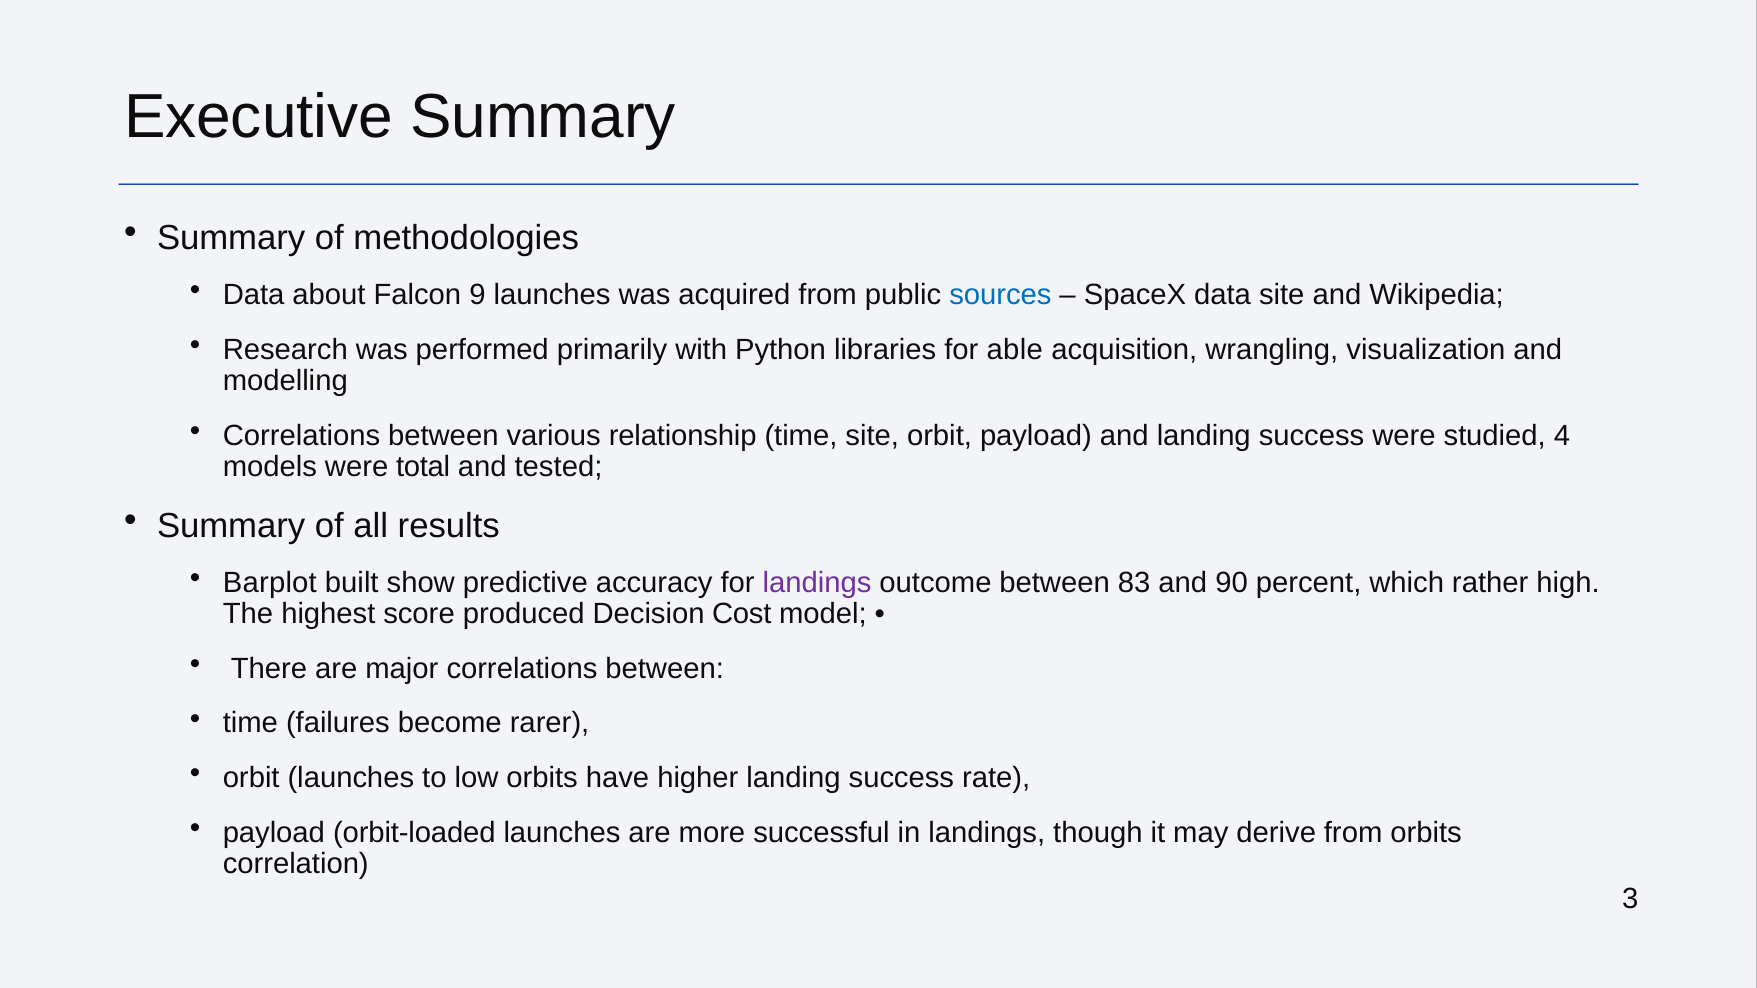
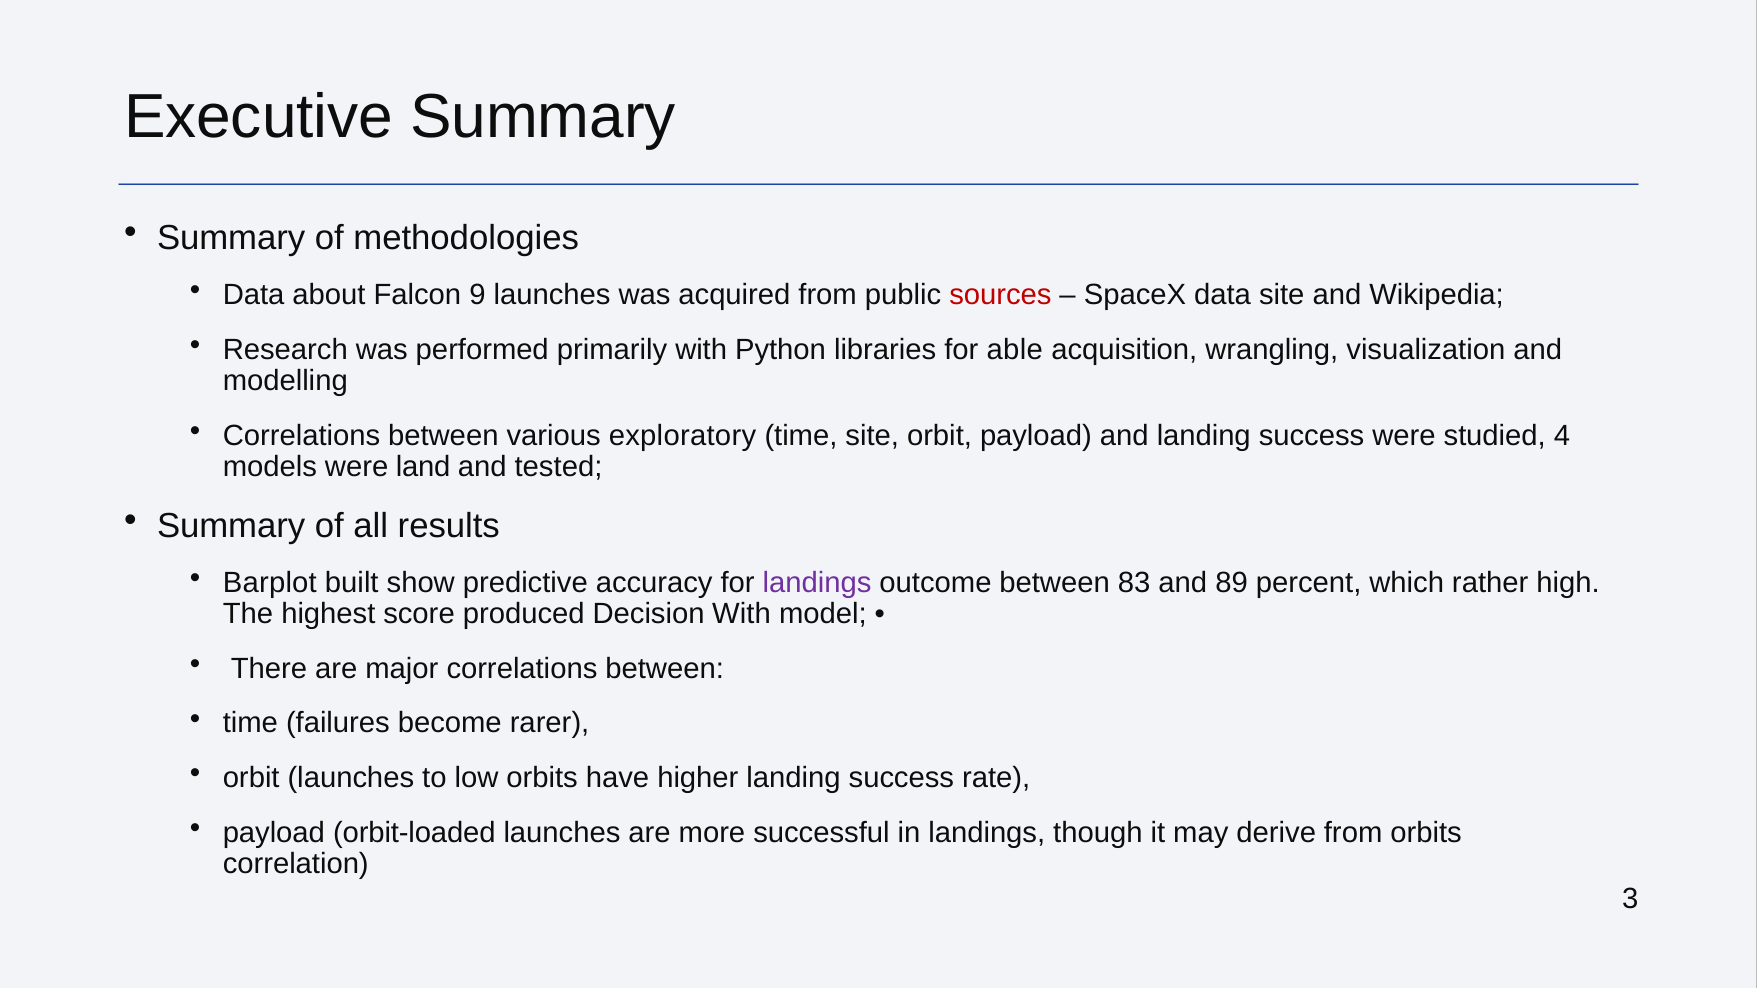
sources colour: blue -> red (1000, 295)
relationship: relationship -> exploratory (682, 436)
total: total -> land (423, 467)
90: 90 -> 89 (1232, 583)
Decision Cost: Cost -> With (742, 614)
